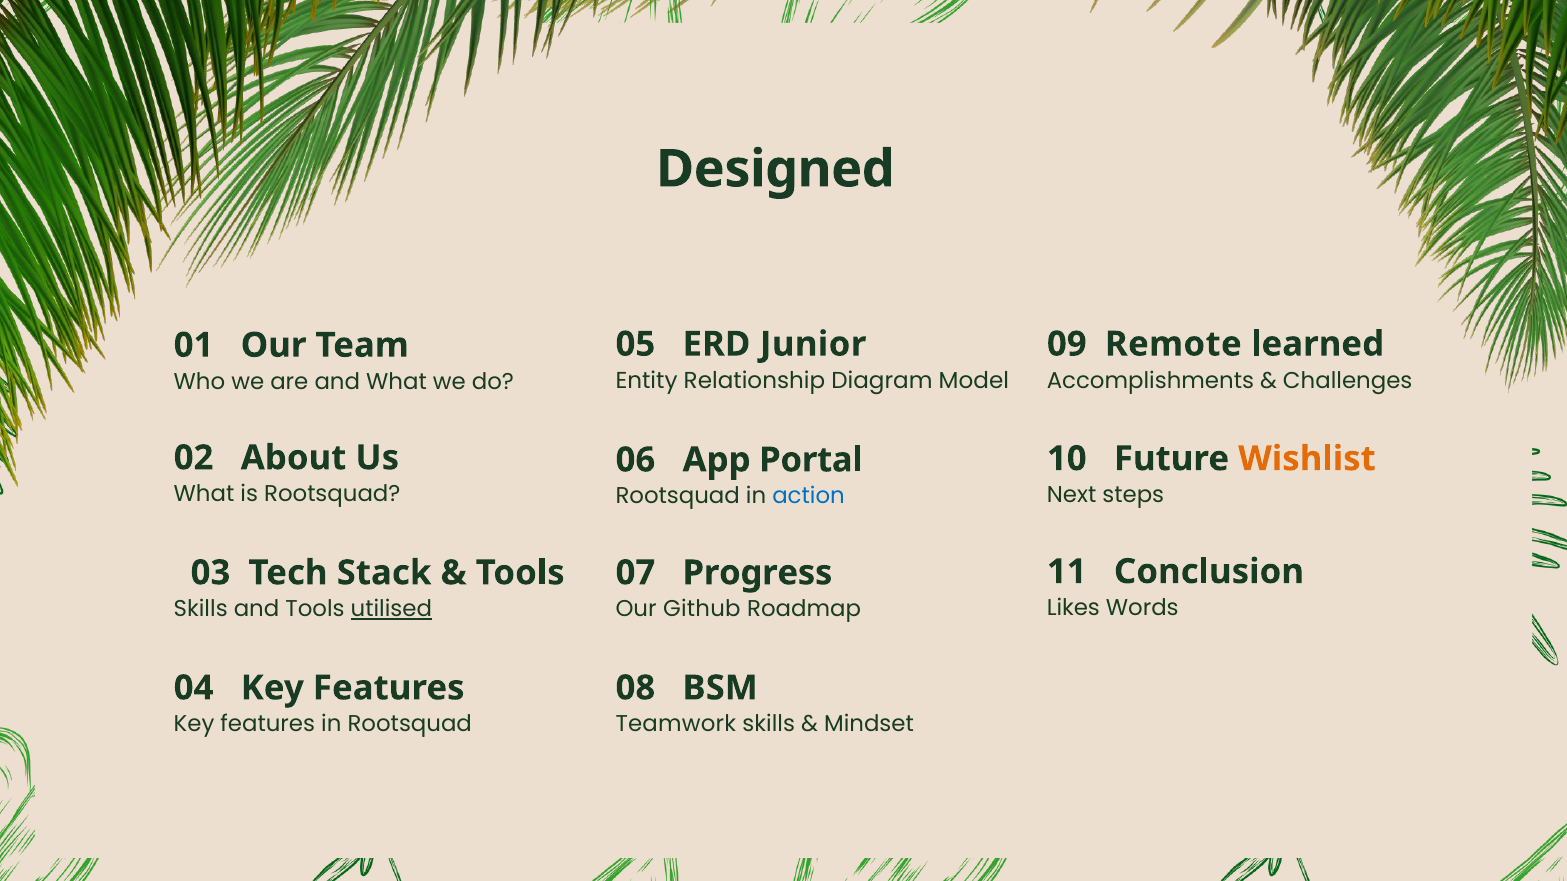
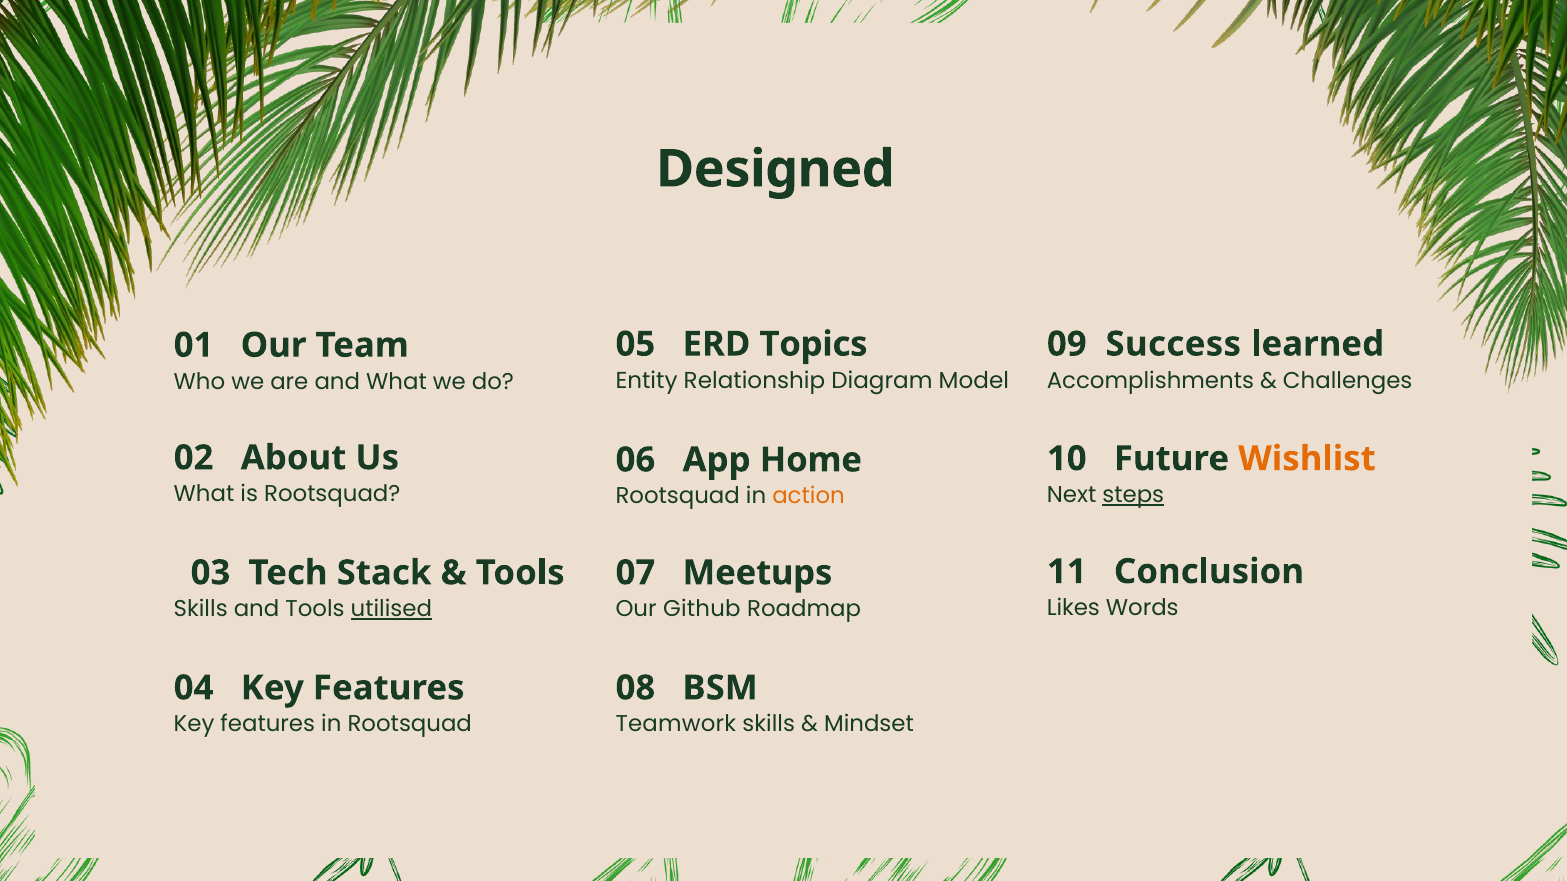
Remote: Remote -> Success (1173, 344)
Junior: Junior -> Topics (814, 344)
Portal: Portal -> Home (811, 460)
steps underline: none -> present (1133, 495)
action colour: blue -> orange (809, 497)
Progress: Progress -> Meetups (757, 573)
